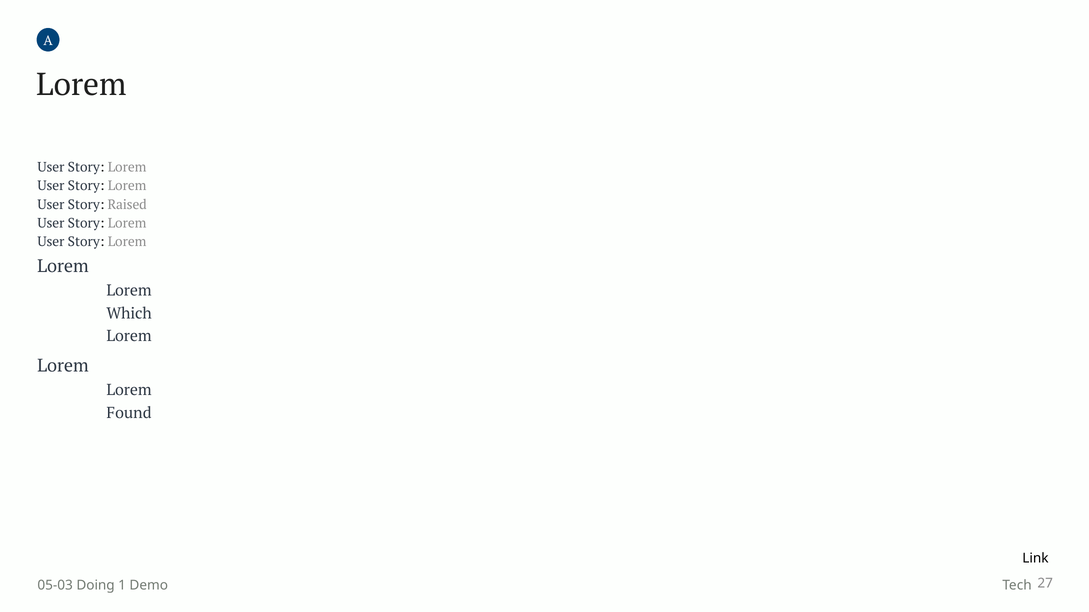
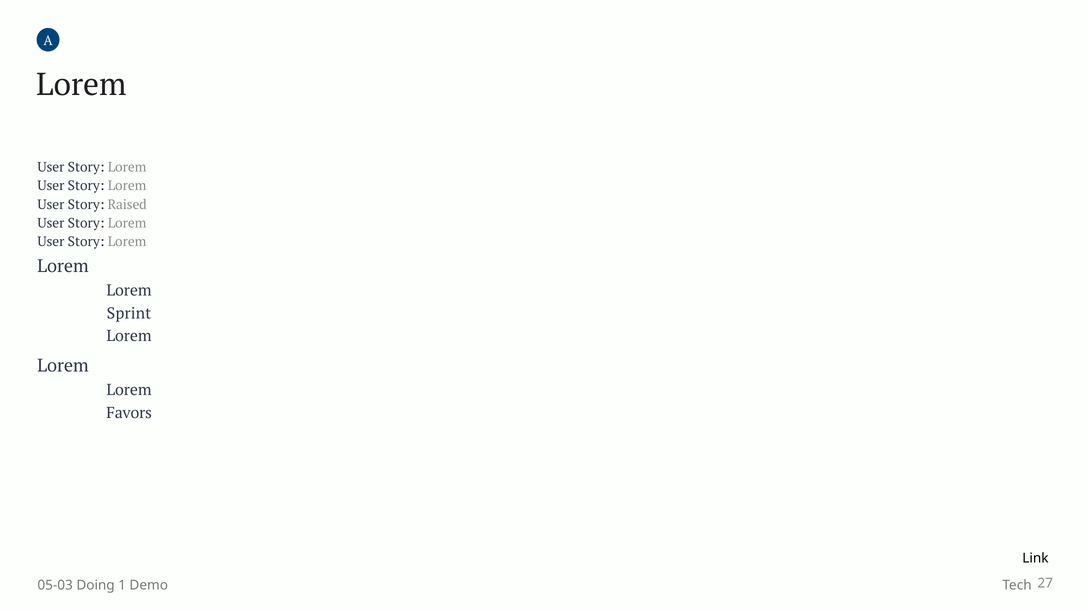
Which: Which -> Sprint (129, 314)
Found: Found -> Favors (129, 413)
